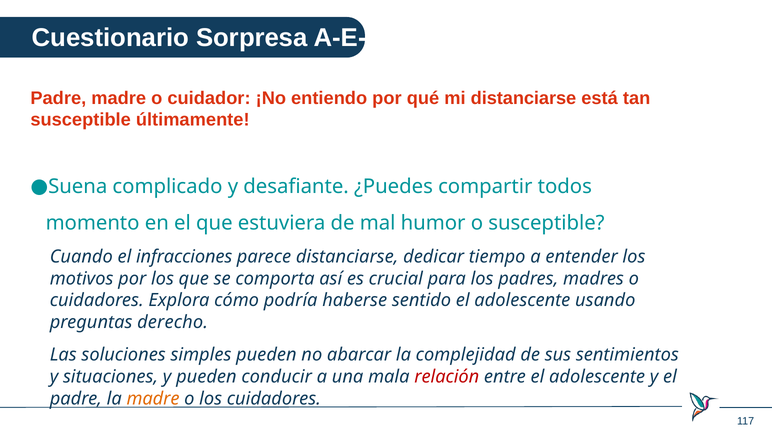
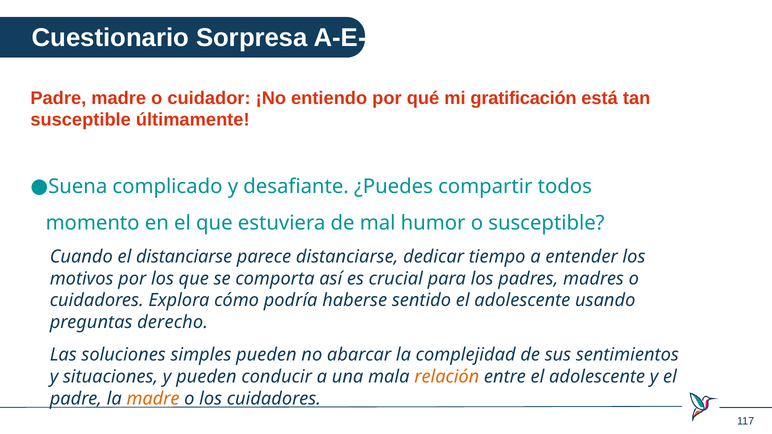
mi distanciarse: distanciarse -> gratificación (524, 98)
el infracciones: infracciones -> distanciarse (184, 257)
relación colour: red -> orange (447, 377)
